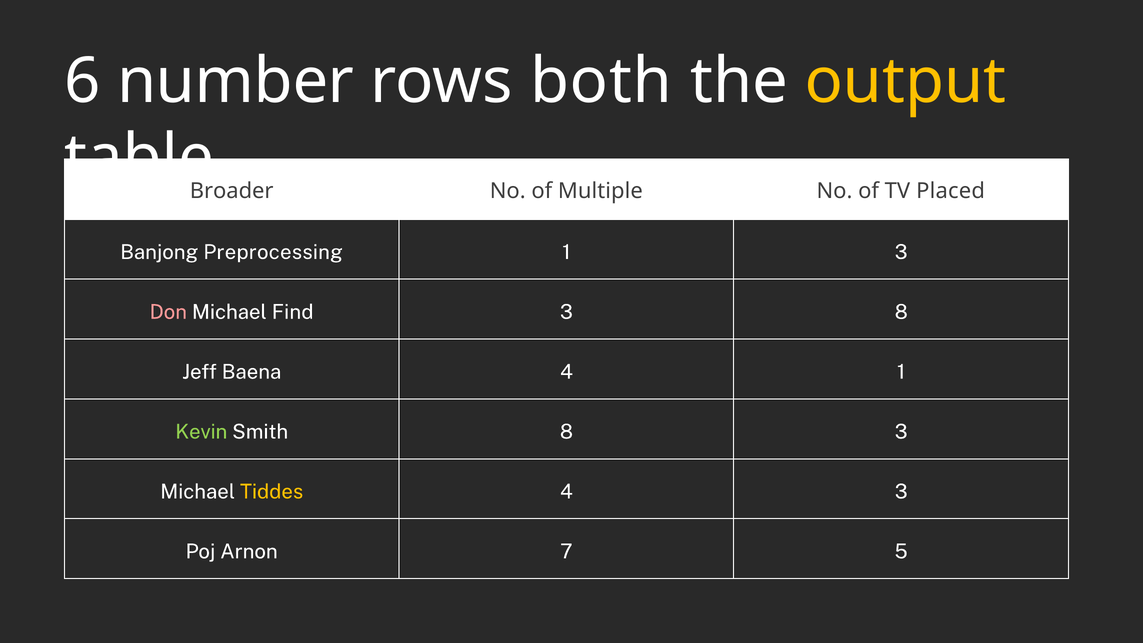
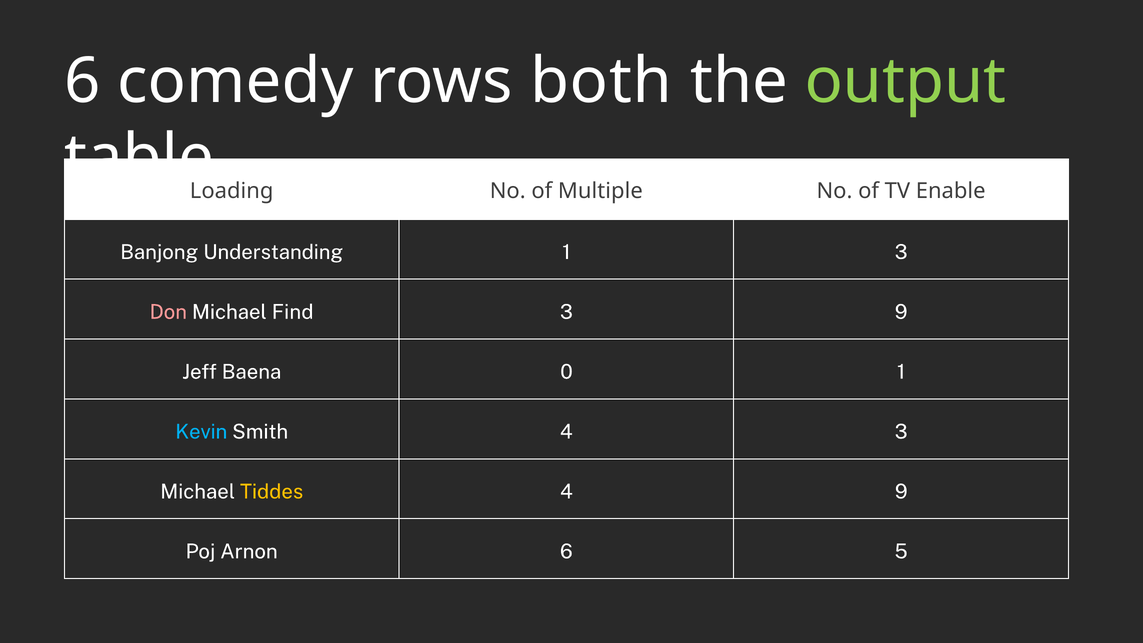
number: number -> comedy (235, 81)
output colour: yellow -> light green (905, 81)
Broader: Broader -> Loading (232, 191)
Placed: Placed -> Enable (951, 191)
Preprocessing: Preprocessing -> Understanding (273, 252)
3 8: 8 -> 9 (901, 312)
Baena 4: 4 -> 0 (567, 372)
Kevin colour: light green -> light blue (201, 432)
Smith 8: 8 -> 4 (566, 432)
4 3: 3 -> 9 (901, 492)
Arnon 7: 7 -> 6 (566, 552)
